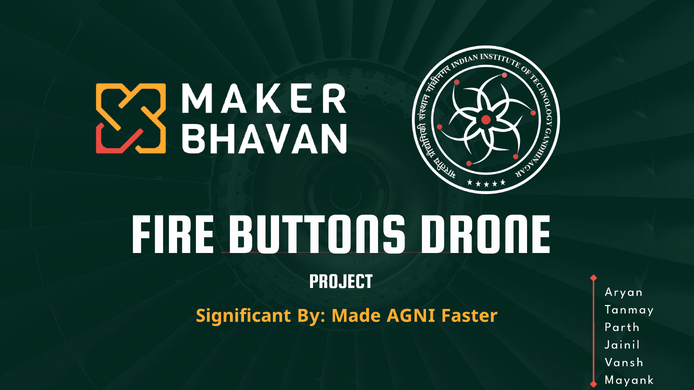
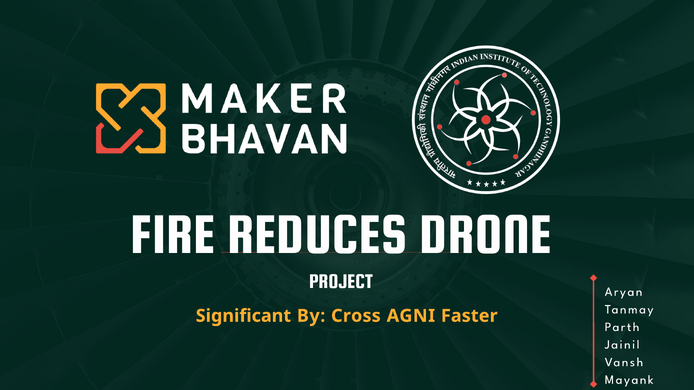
BUTTONS: BUTTONS -> REDUCES (317, 234)
Made: Made -> Cross (356, 316)
